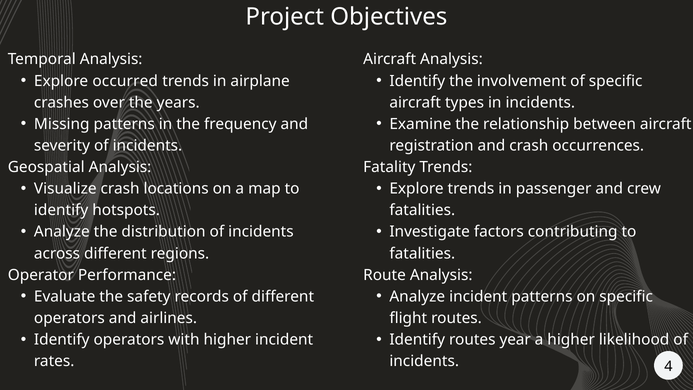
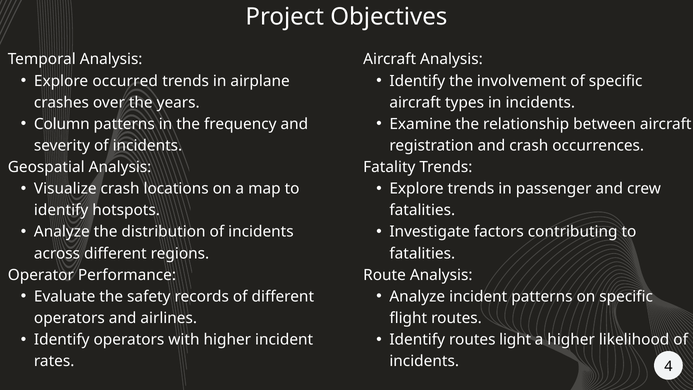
Missing: Missing -> Column (62, 124)
year: year -> light (515, 340)
